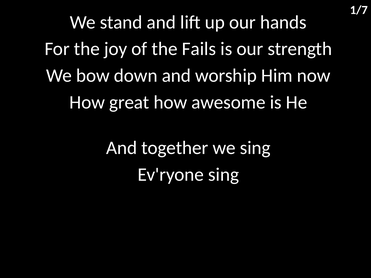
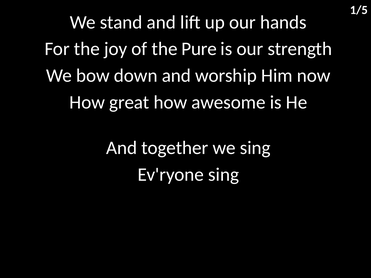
1/7: 1/7 -> 1/5 (359, 10)
Fails: Fails -> Pure (199, 49)
